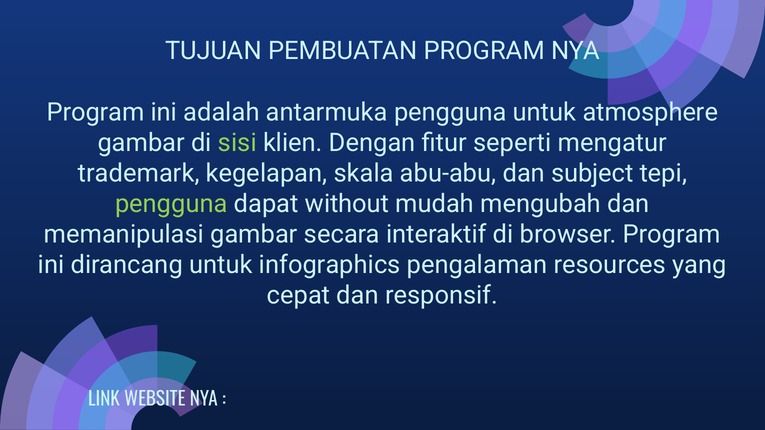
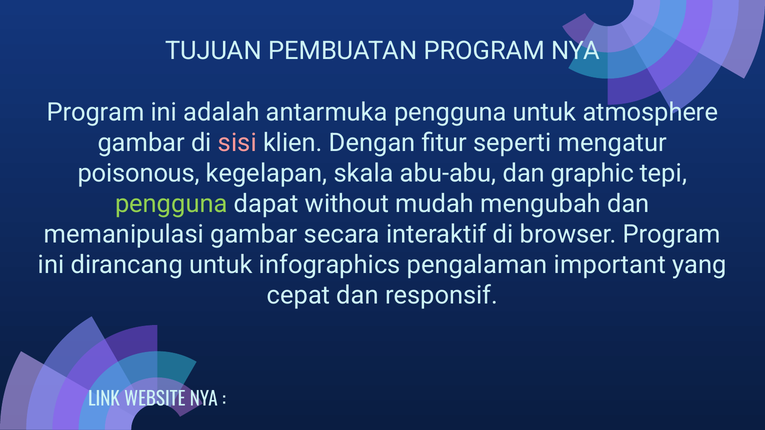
sisi colour: light green -> pink (237, 143)
trademark: trademark -> poisonous (139, 173)
subject: subject -> graphic (592, 173)
resources: resources -> important (610, 265)
